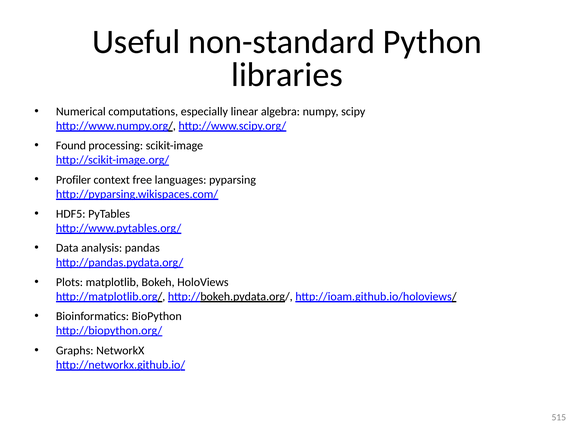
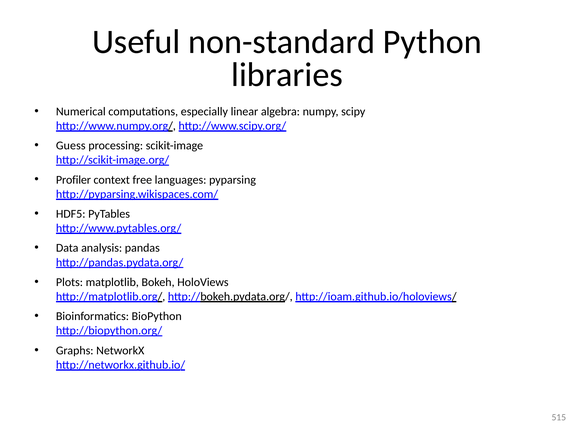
Found: Found -> Guess (71, 145)
